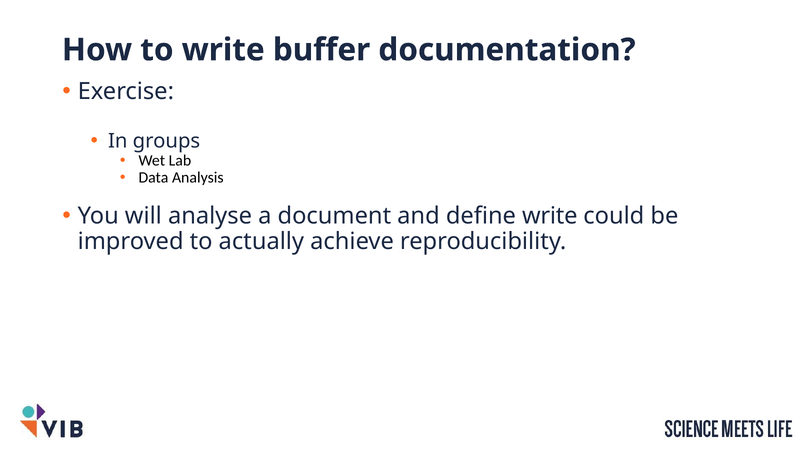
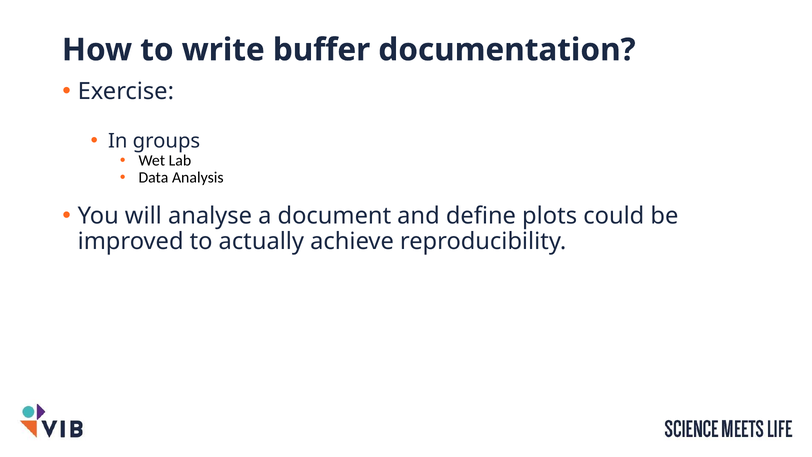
define write: write -> plots (550, 216)
